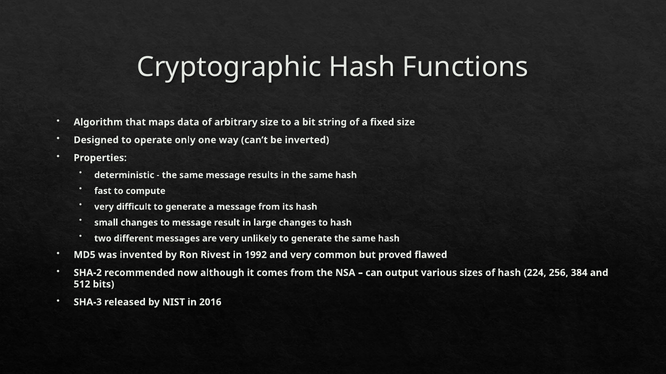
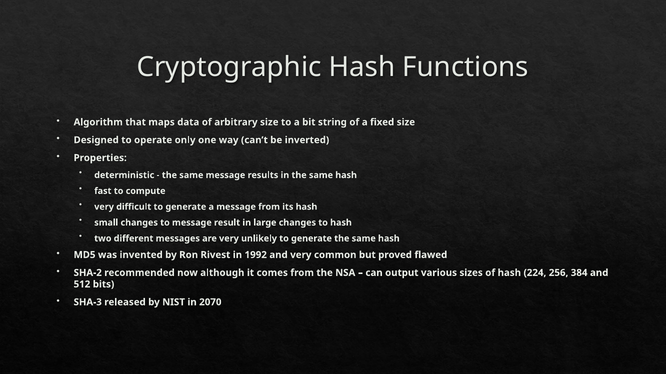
2016: 2016 -> 2070 (210, 303)
